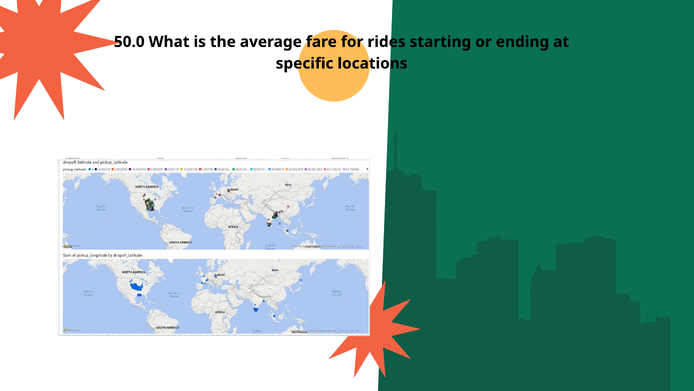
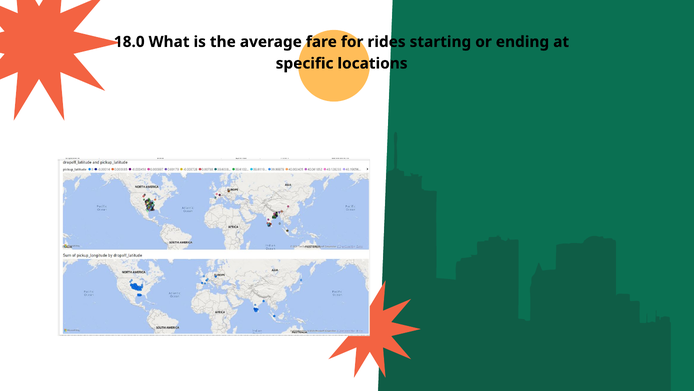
50.0: 50.0 -> 18.0 (129, 42)
